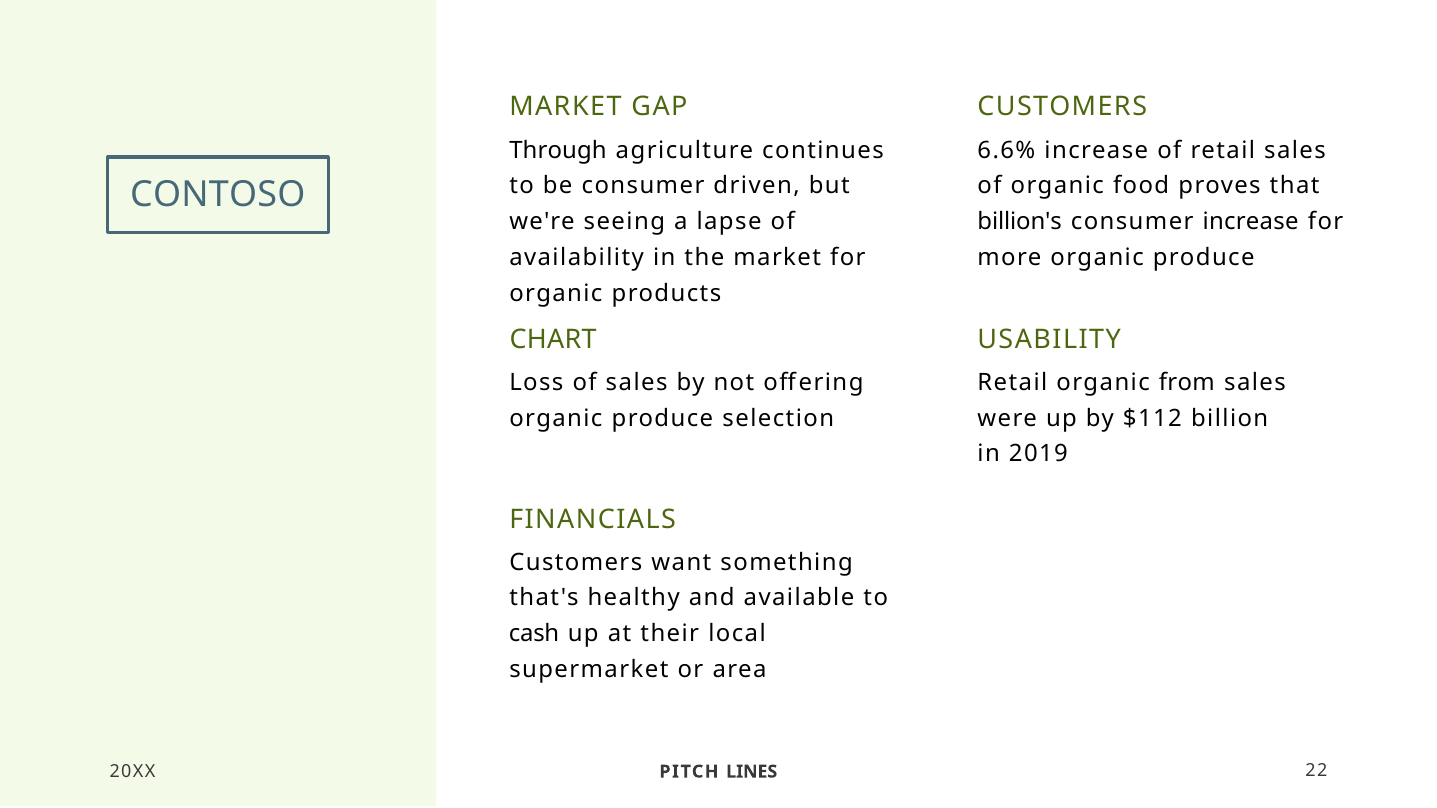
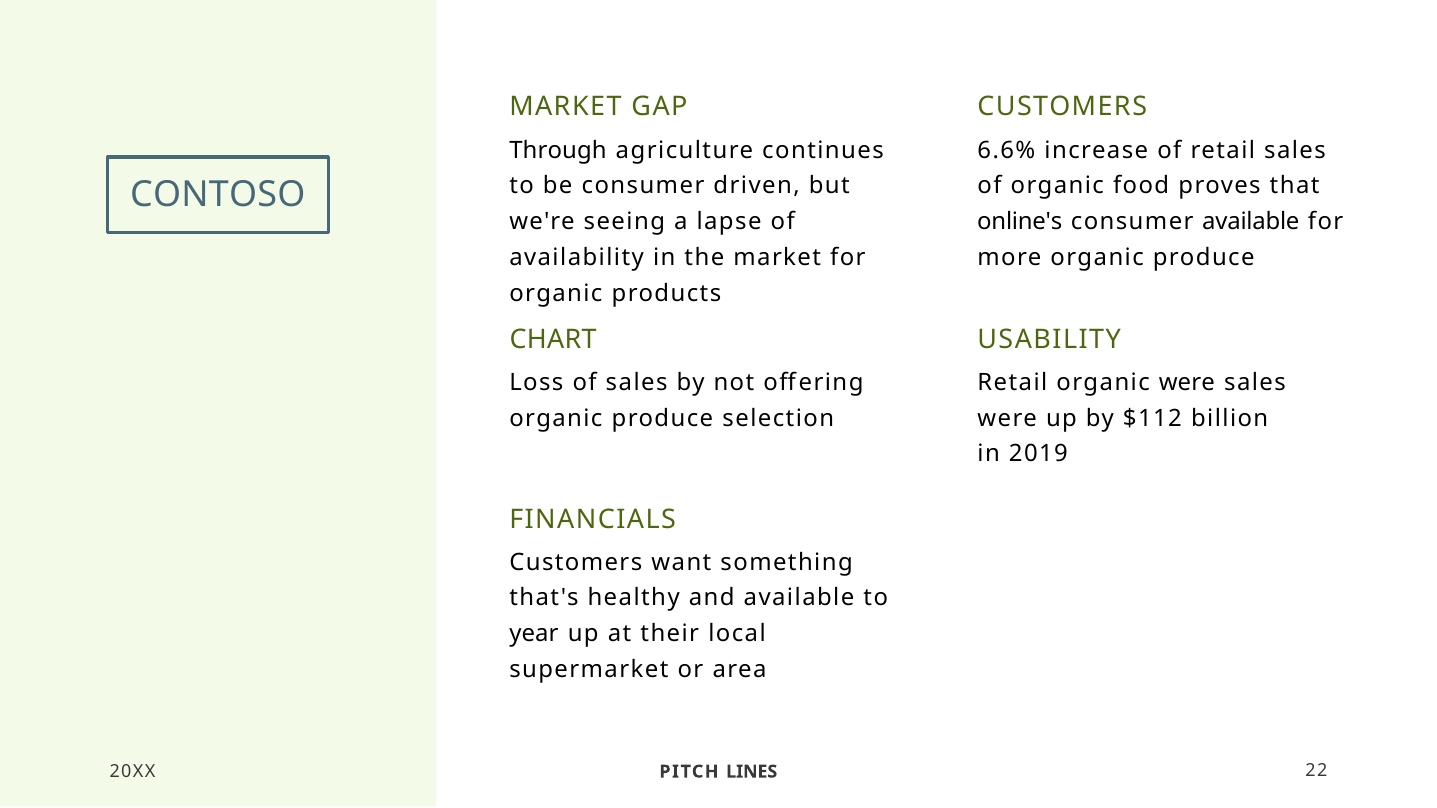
billion's: billion's -> online's (1020, 222)
consumer increase: increase -> available (1251, 222)
organic from: from -> were (1187, 382)
cash: cash -> year (534, 634)
